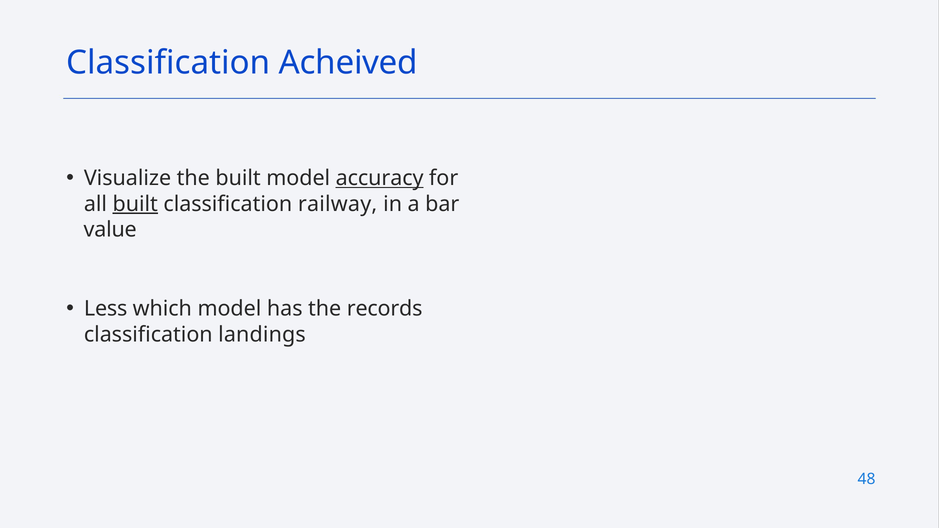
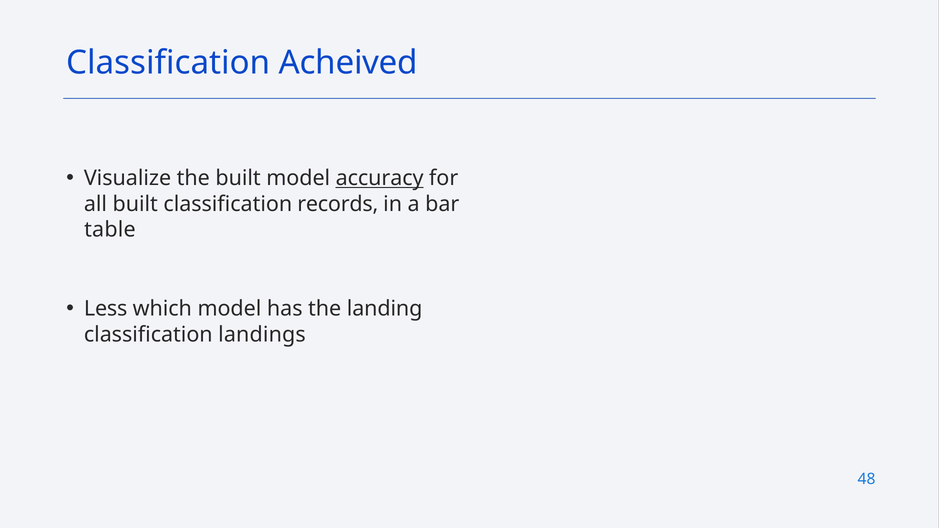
built underline: present -> none (135, 204)
railway: railway -> records (338, 204)
value: value -> table (110, 230)
records: records -> landing (385, 309)
